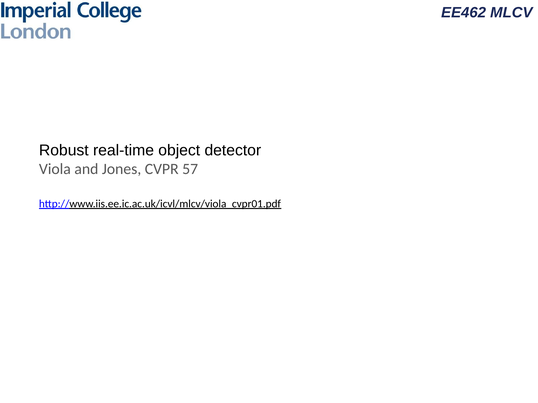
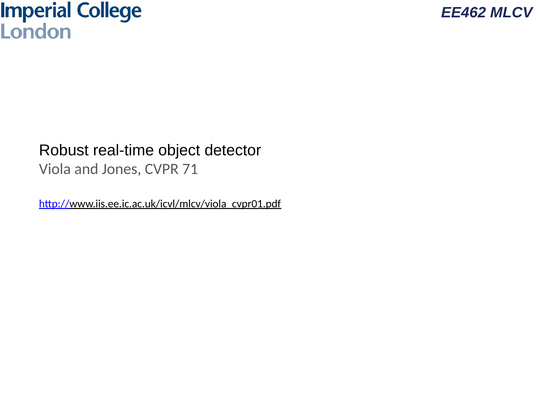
57: 57 -> 71 (190, 169)
